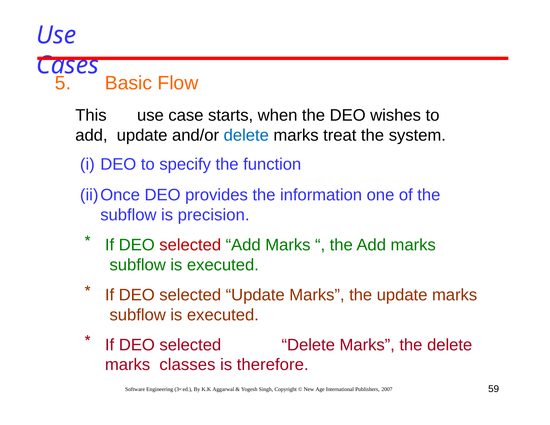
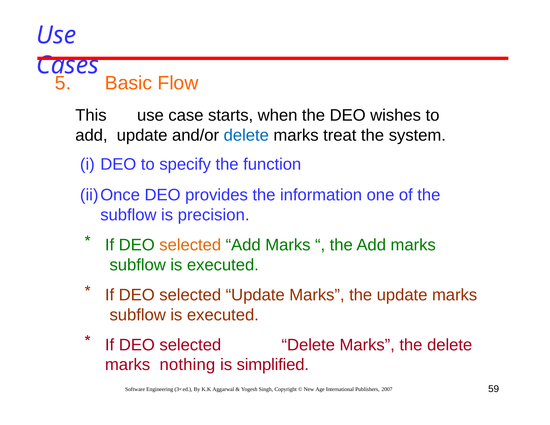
selected colour: red -> orange (190, 245)
classes: classes -> nothing (187, 365)
therefore: therefore -> simplified (273, 365)
